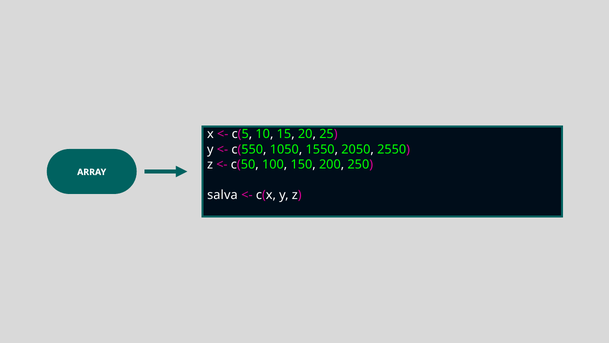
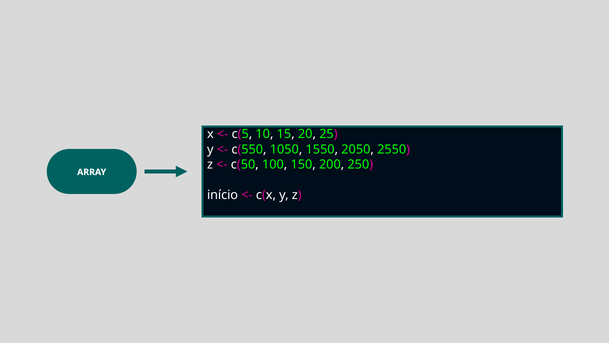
salva: salva -> início (223, 195)
